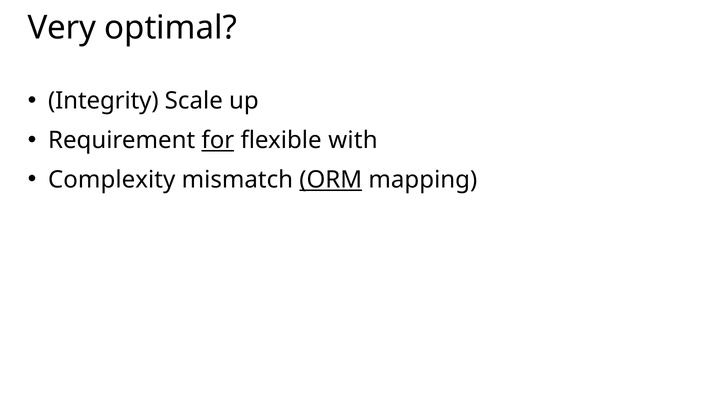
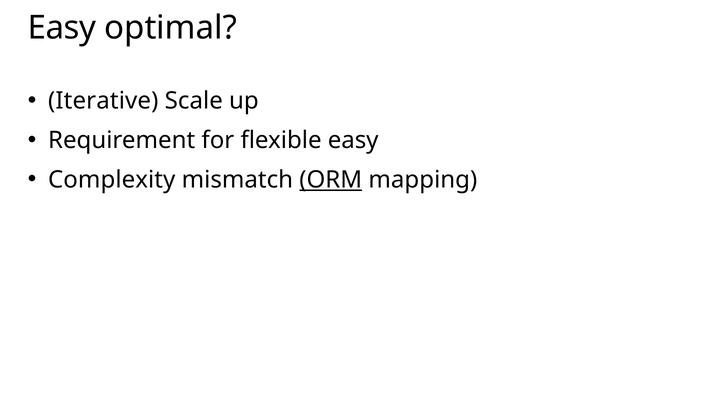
Very: Very -> Easy (62, 28)
Integrity: Integrity -> Iterative (103, 101)
for underline: present -> none (218, 140)
flexible with: with -> easy (353, 140)
